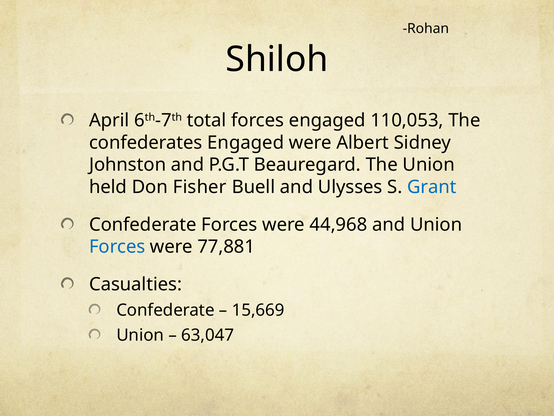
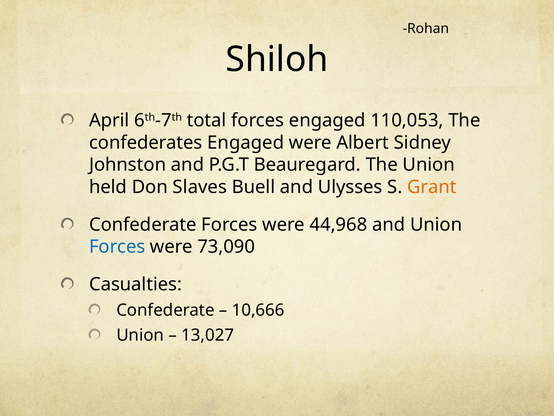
Fisher: Fisher -> Slaves (200, 187)
Grant colour: blue -> orange (432, 187)
77,881: 77,881 -> 73,090 (226, 246)
15,669: 15,669 -> 10,666 (258, 310)
63,047: 63,047 -> 13,027 (208, 335)
